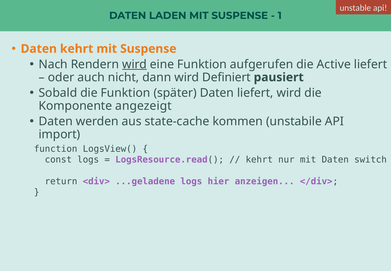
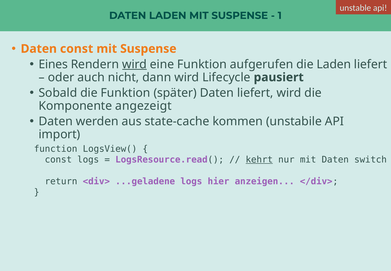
Daten kehrt: kehrt -> const (77, 49)
Nach: Nach -> Eines (53, 64)
die Active: Active -> Laden (334, 64)
Definiert: Definiert -> Lifecycle (226, 77)
kehrt underline: none -> present (259, 160)
